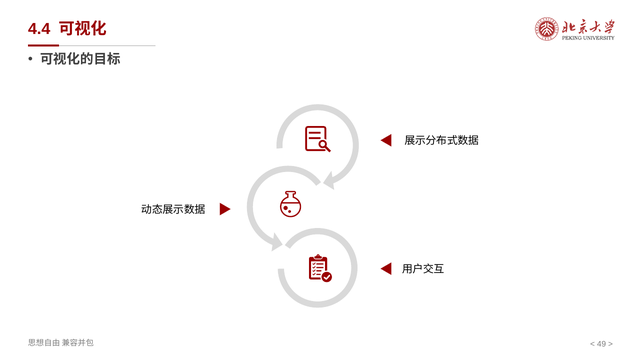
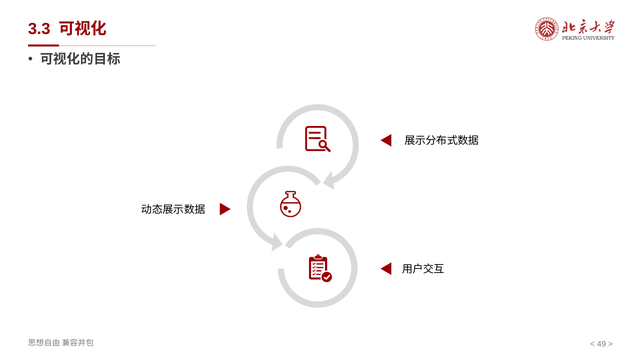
4.4: 4.4 -> 3.3 (39, 29)
